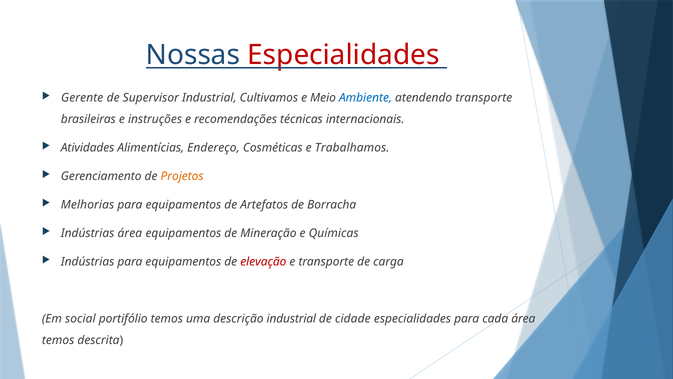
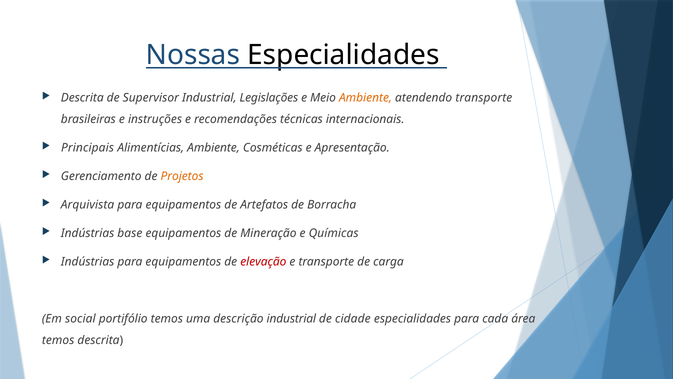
Especialidades colour: red -> black (343, 55)
Gerente: Gerente -> Descrita (82, 98)
Cultivamos: Cultivamos -> Legislações (269, 98)
Ambiente colour: blue -> orange (366, 98)
Atividades: Atividades -> Principais (88, 148)
Alimentícias Endereço: Endereço -> Ambiente (214, 148)
Trabalhamos: Trabalhamos -> Apresentação (352, 148)
Melhorias: Melhorias -> Arquivista (88, 205)
Indústrias área: área -> base (130, 233)
